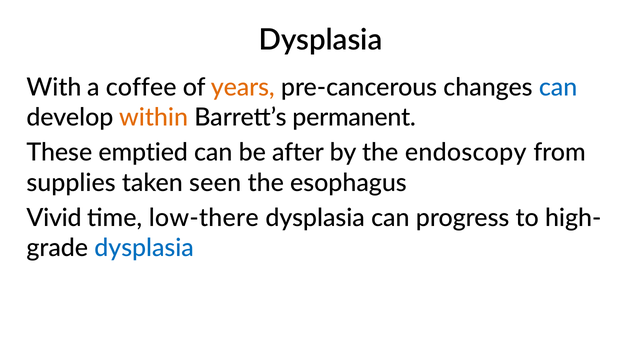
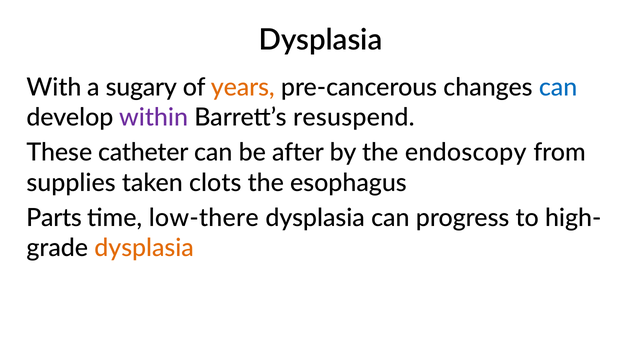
coffee: coffee -> sugary (141, 88)
within colour: orange -> purple (154, 118)
permanent: permanent -> resuspend (354, 118)
emptied: emptied -> catheter (143, 153)
seen: seen -> clots (215, 183)
Vivid: Vivid -> Parts (54, 218)
dysplasia colour: blue -> orange (144, 248)
